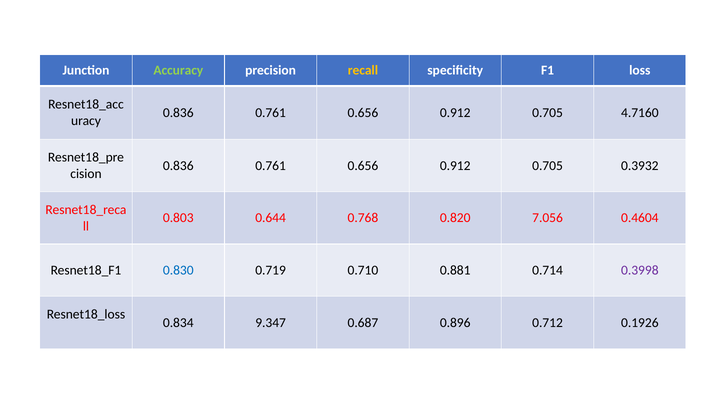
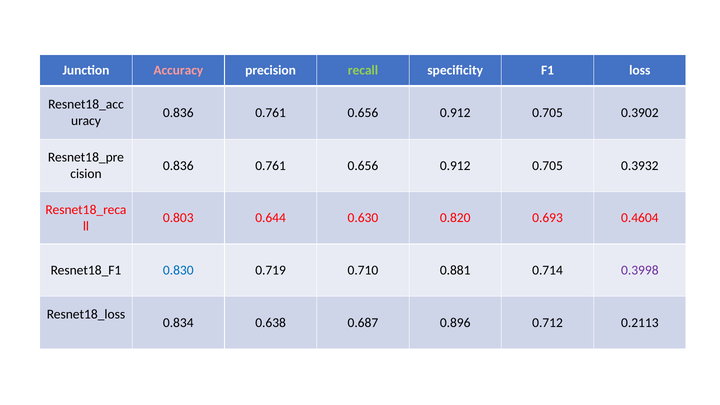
Accuracy colour: light green -> pink (178, 71)
recall colour: yellow -> light green (363, 71)
4.7160: 4.7160 -> 0.3902 (640, 113)
0.768: 0.768 -> 0.630 (363, 218)
7.056: 7.056 -> 0.693 (548, 218)
9.347: 9.347 -> 0.638 (271, 323)
0.1926: 0.1926 -> 0.2113 (640, 323)
